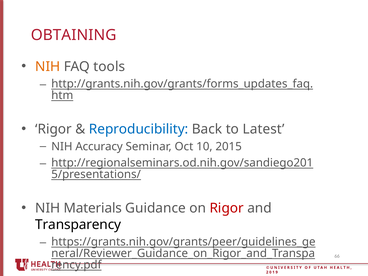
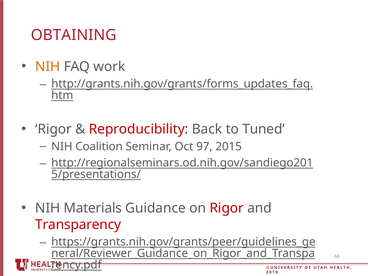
tools: tools -> work (109, 67)
Reproducibility colour: blue -> red (139, 129)
Latest: Latest -> Tuned (264, 129)
Accuracy: Accuracy -> Coalition (99, 147)
10: 10 -> 97 (204, 147)
Transparency colour: black -> red (78, 225)
